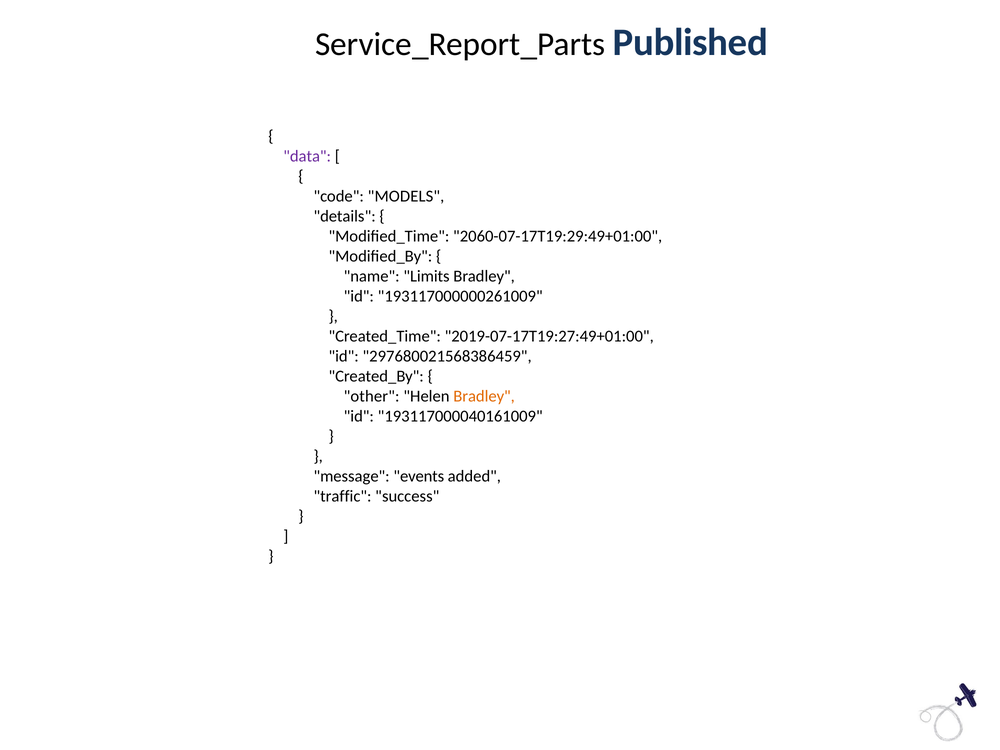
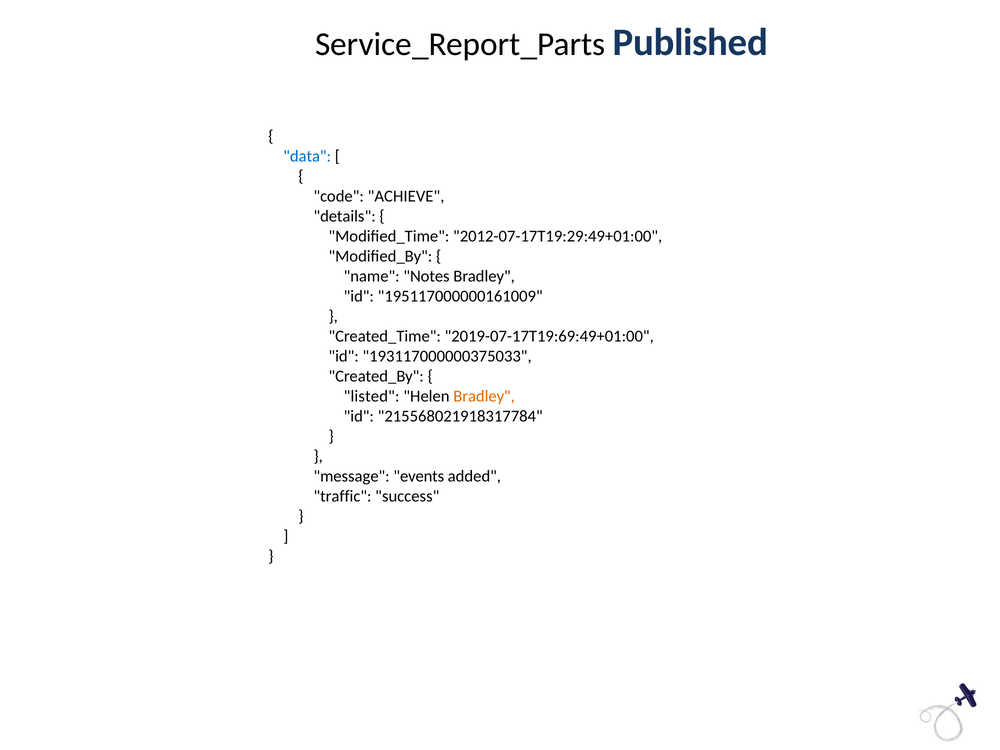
data colour: purple -> blue (307, 156)
MODELS: MODELS -> ACHIEVE (406, 196)
2060-07-17T19:29:49+01:00: 2060-07-17T19:29:49+01:00 -> 2012-07-17T19:29:49+01:00 (558, 236)
Limits: Limits -> Notes (427, 276)
193117000000261009: 193117000000261009 -> 195117000000161009 (460, 296)
2019-07-17T19:27:49+01:00: 2019-07-17T19:27:49+01:00 -> 2019-07-17T19:69:49+01:00 (549, 336)
297680021568386459: 297680021568386459 -> 193117000000375033 (447, 356)
other: other -> listed (372, 396)
193117000040161009: 193117000040161009 -> 215568021918317784 (460, 416)
